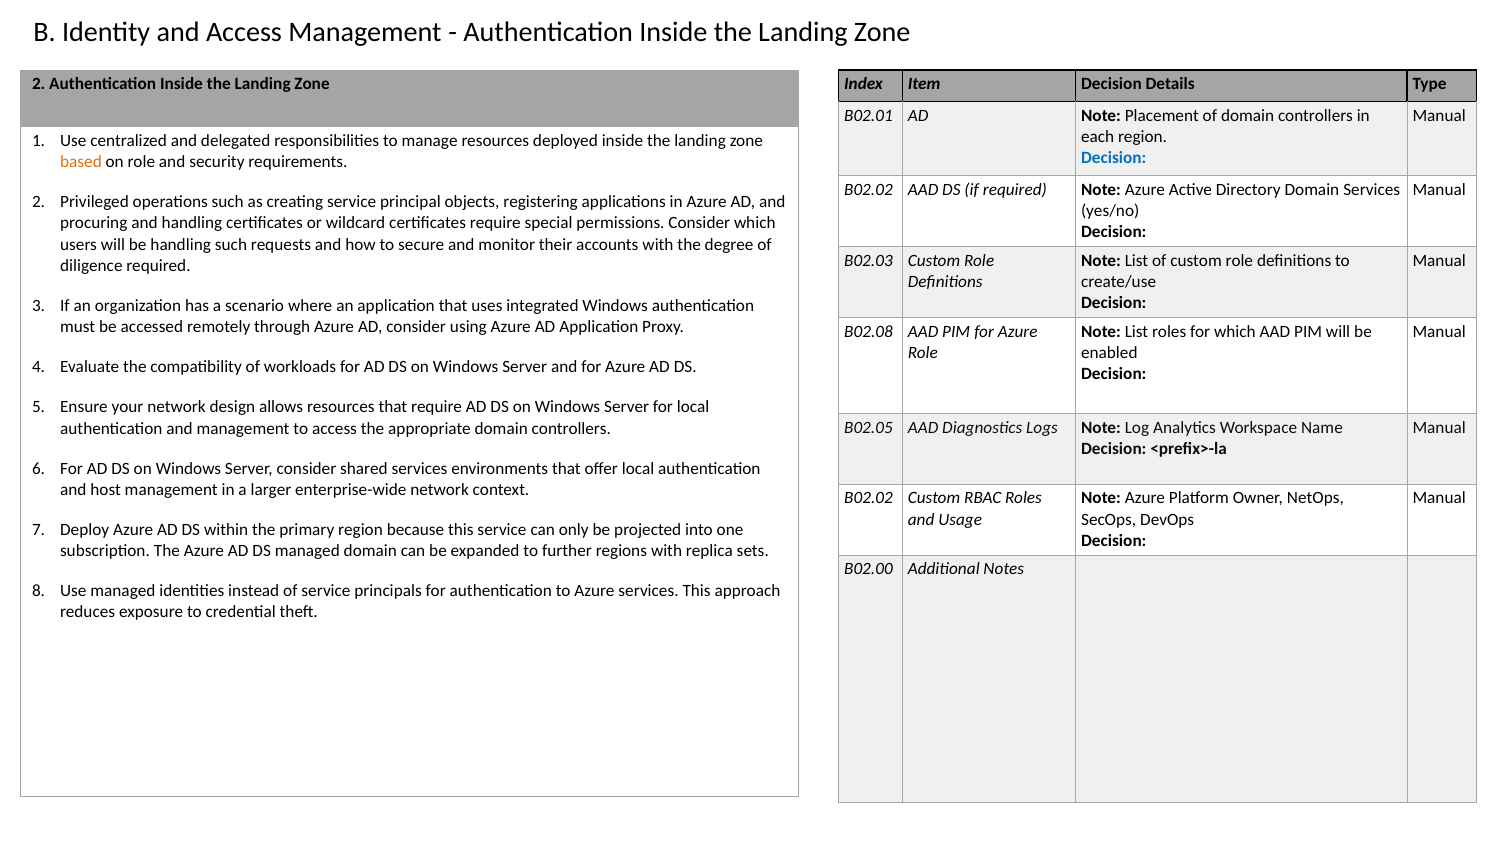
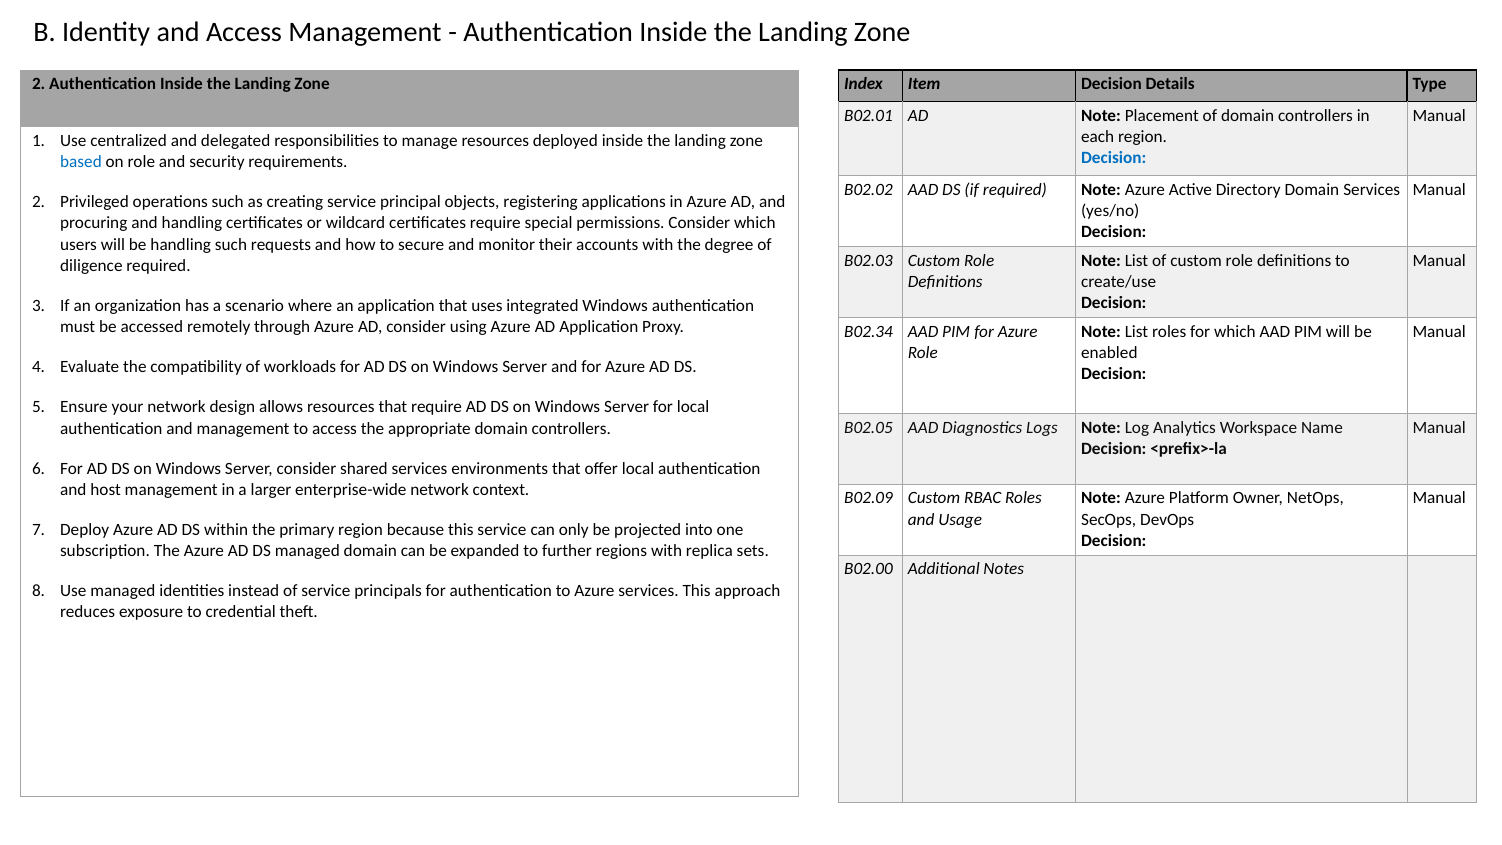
based colour: orange -> blue (81, 162)
B02.08: B02.08 -> B02.34 (869, 332)
B02.02: B02.02 -> B02.09 (869, 498)
